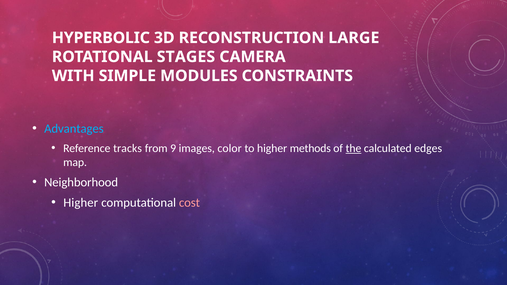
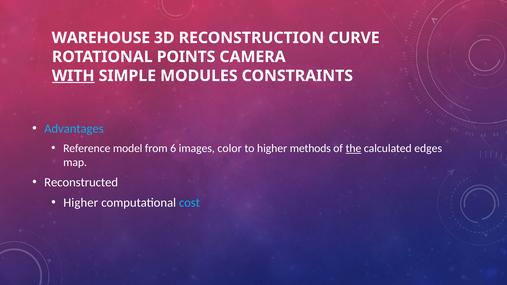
HYPERBOLIC: HYPERBOLIC -> WAREHOUSE (101, 38)
LARGE: LARGE -> CURVE (354, 38)
STAGES: STAGES -> POINTS (186, 57)
WITH underline: none -> present (73, 76)
tracks: tracks -> model (128, 149)
9: 9 -> 6 (173, 149)
Neighborhood: Neighborhood -> Reconstructed (81, 182)
cost colour: pink -> light blue (189, 203)
